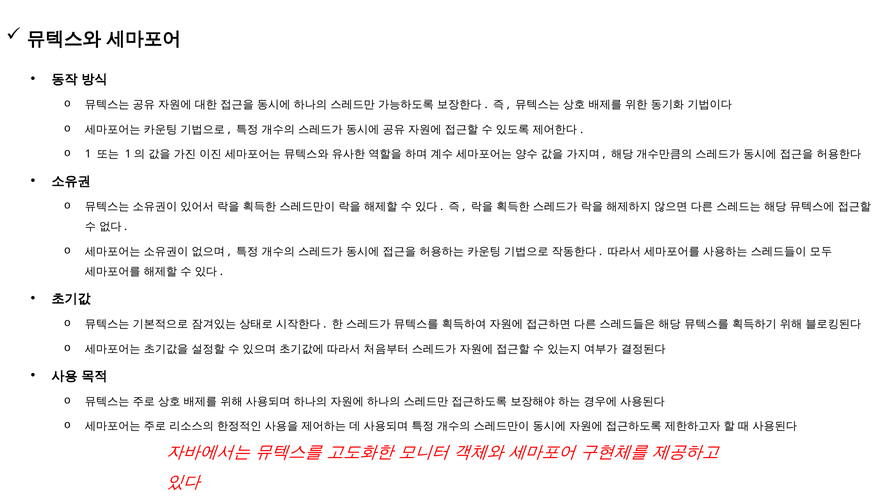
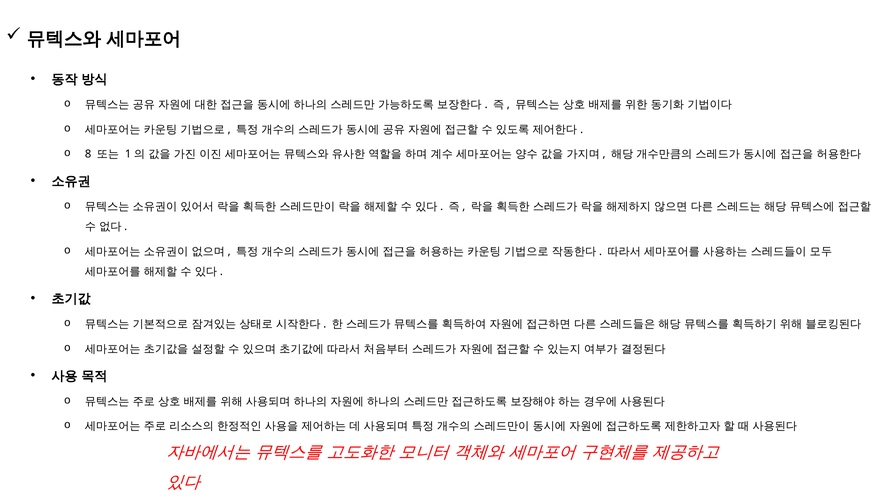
1: 1 -> 8 (88, 154)
